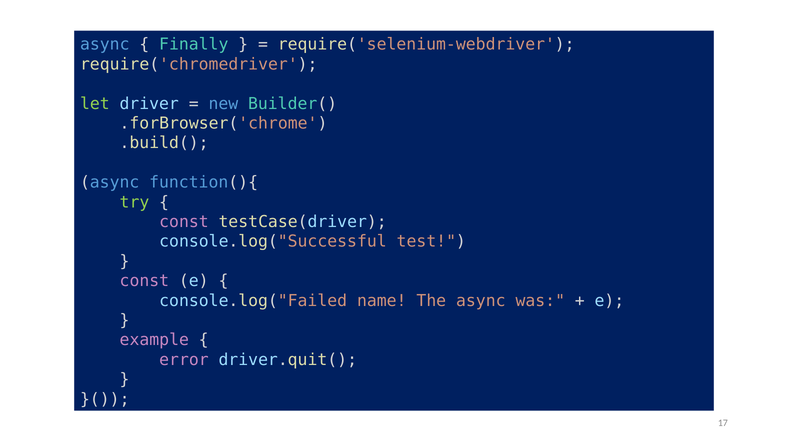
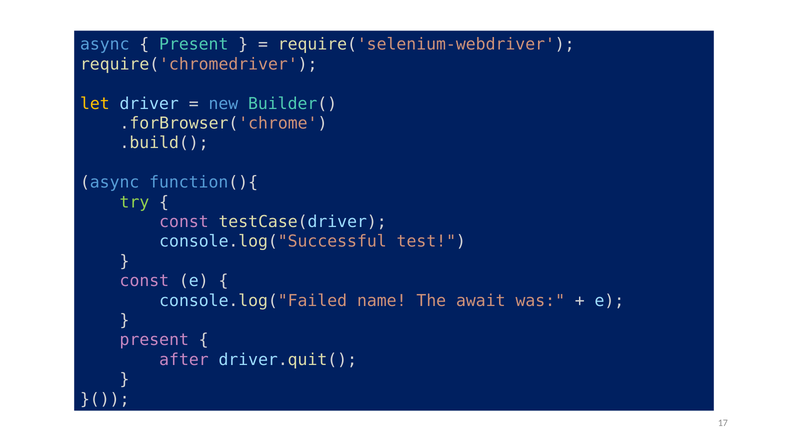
Finally: Finally -> Present (194, 45)
let colour: light green -> yellow (95, 104)
The async: async -> await (481, 301)
example: example -> present (154, 340)
error: error -> after (184, 360)
